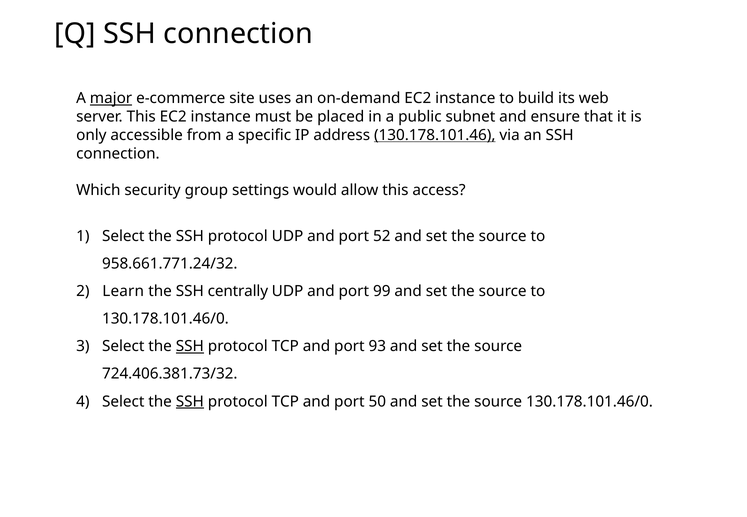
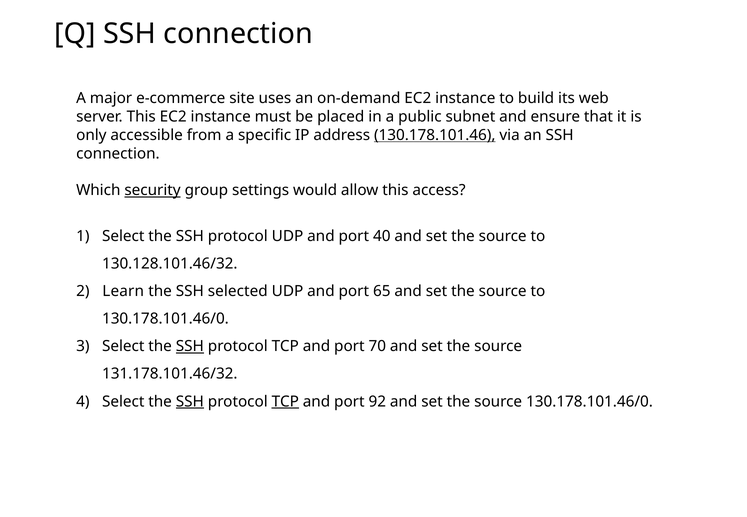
major underline: present -> none (111, 98)
security underline: none -> present (153, 190)
52: 52 -> 40 (382, 236)
958.661.771.24/32: 958.661.771.24/32 -> 130.128.101.46/32 (170, 264)
centrally: centrally -> selected (238, 291)
99: 99 -> 65 (382, 291)
93: 93 -> 70 (377, 346)
724.406.381.73/32: 724.406.381.73/32 -> 131.178.101.46/32 (170, 374)
TCP underline: none -> present (285, 402)
50: 50 -> 92 (377, 402)
